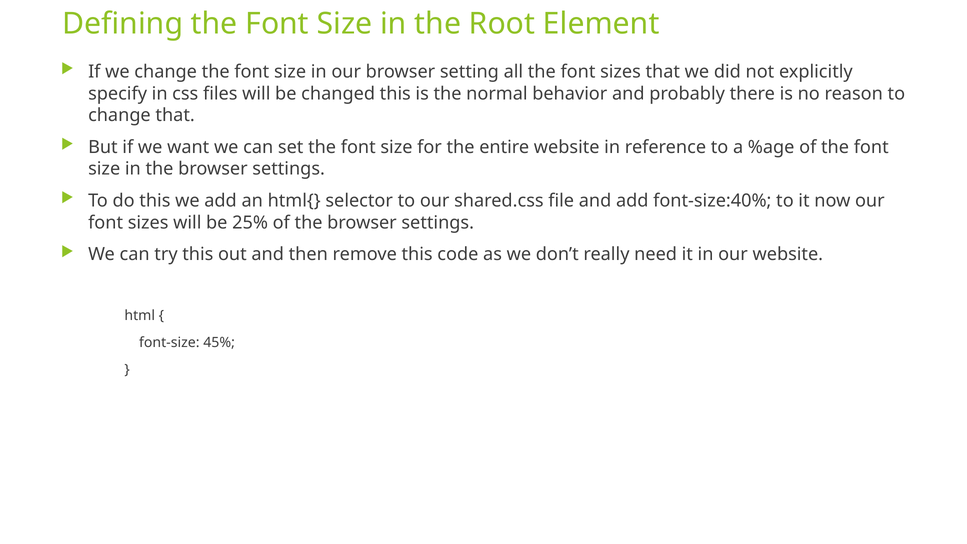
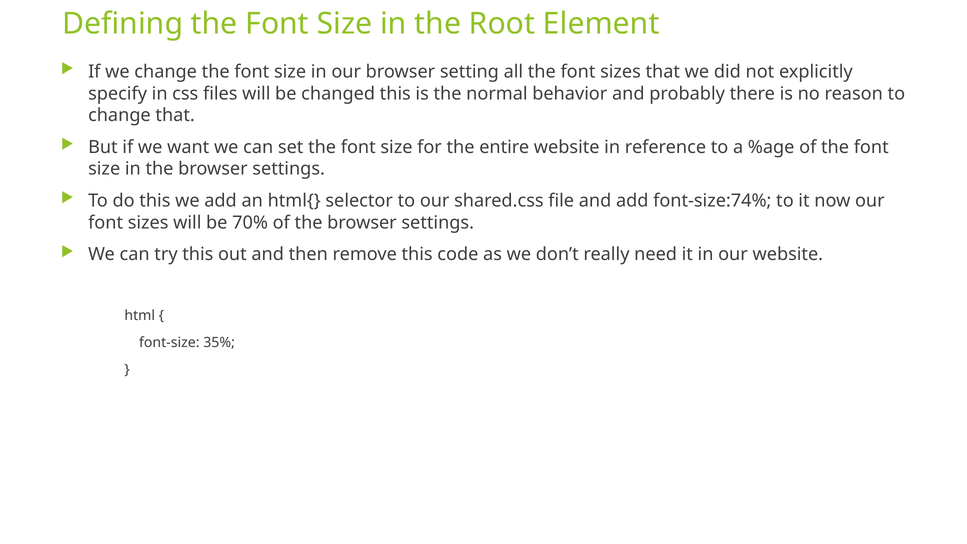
font-size:40%: font-size:40% -> font-size:74% (712, 201)
25%: 25% -> 70% (250, 223)
45%: 45% -> 35% (219, 342)
